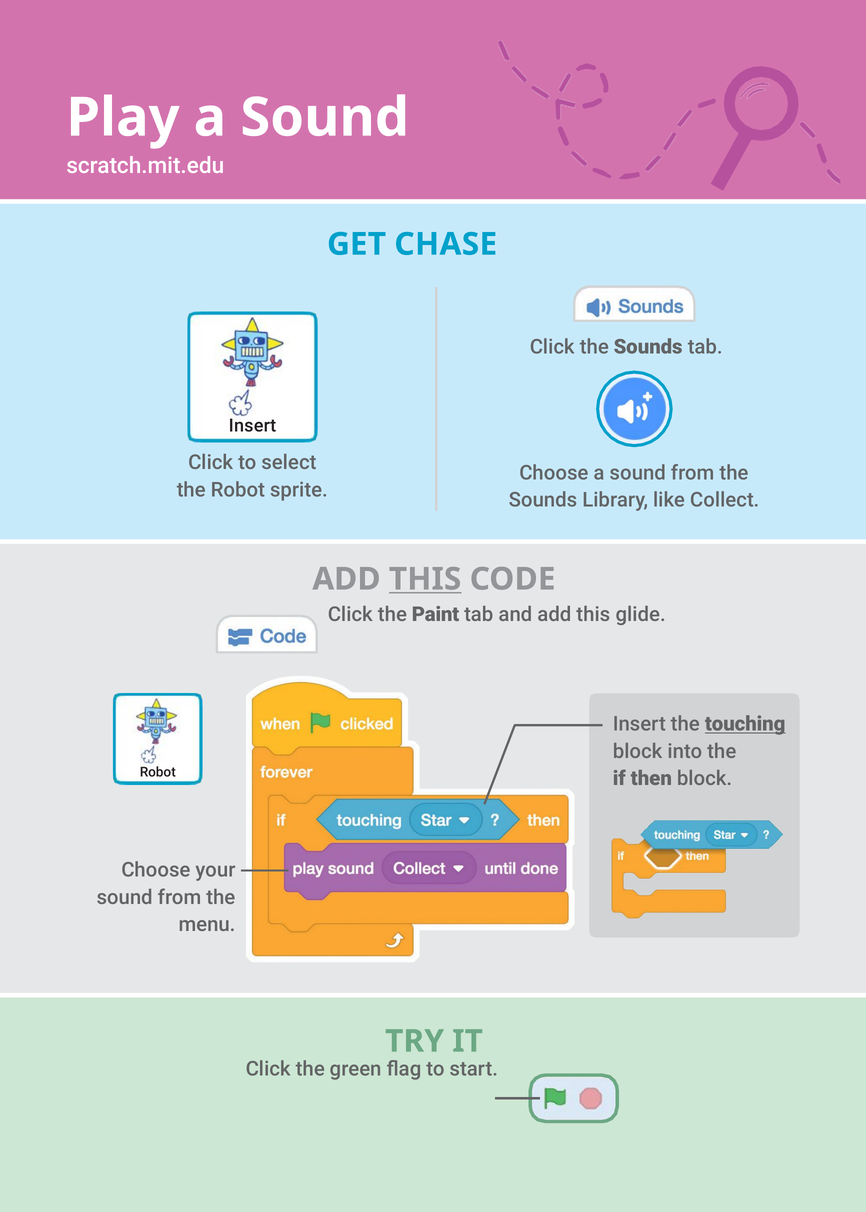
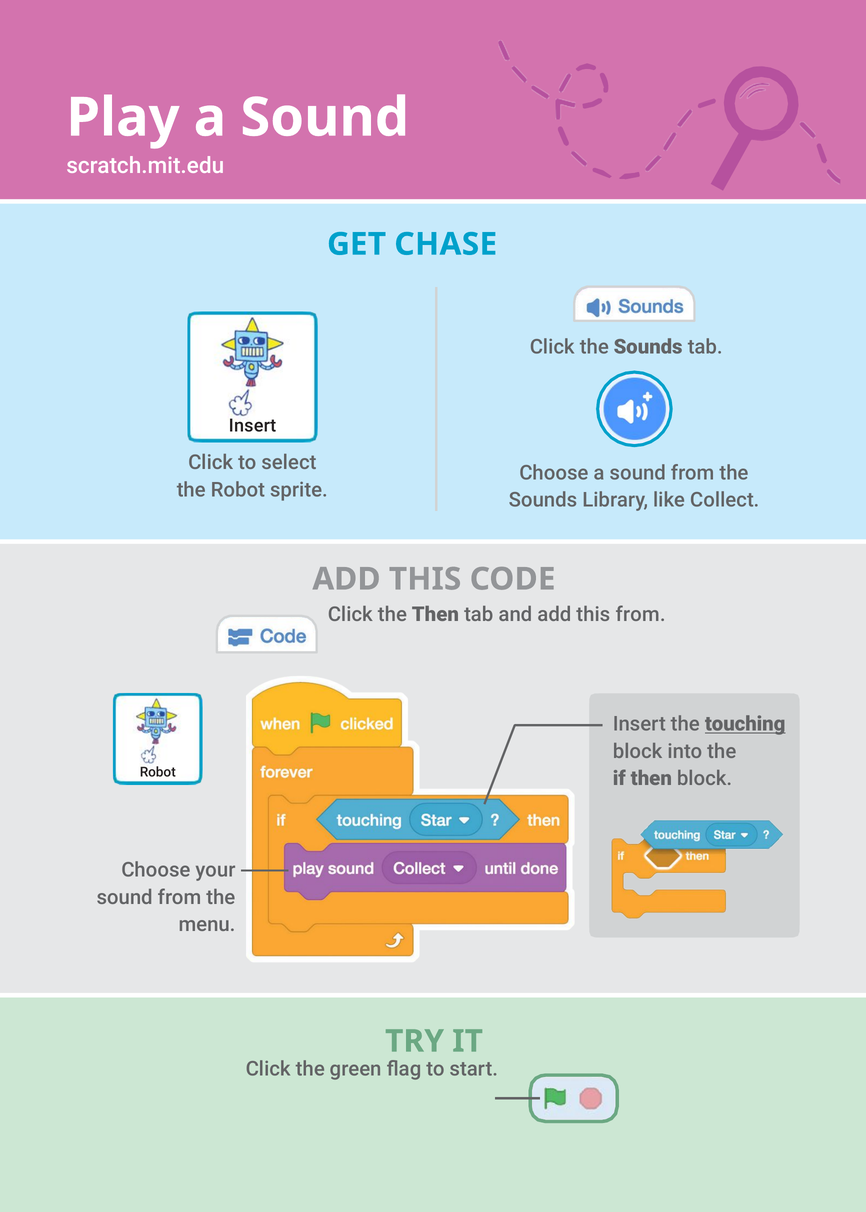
THIS underline: present -> none (425, 579)
the Paint: Paint -> Then (435, 615)
this glide: glide -> from (641, 615)
